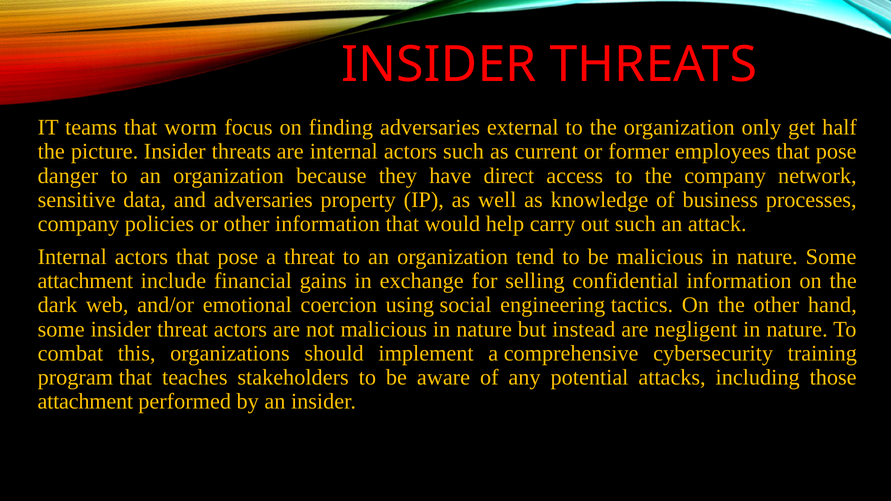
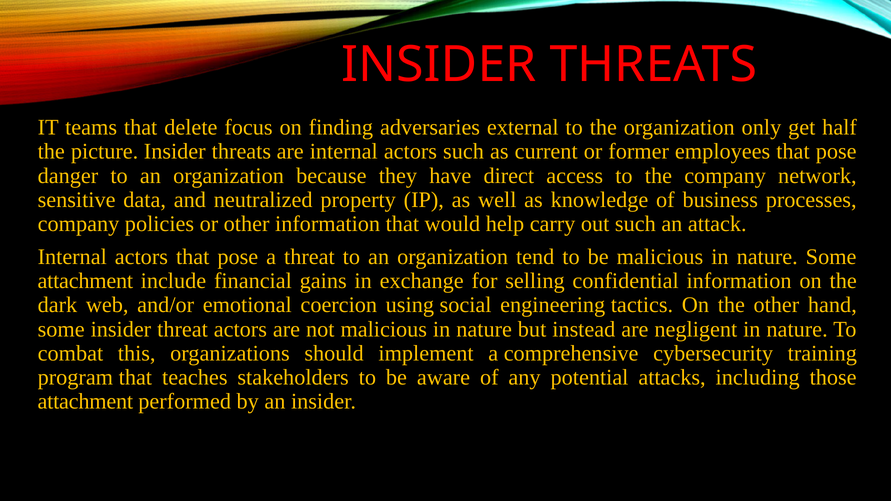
worm: worm -> delete (191, 128)
and adversaries: adversaries -> neutralized (263, 200)
